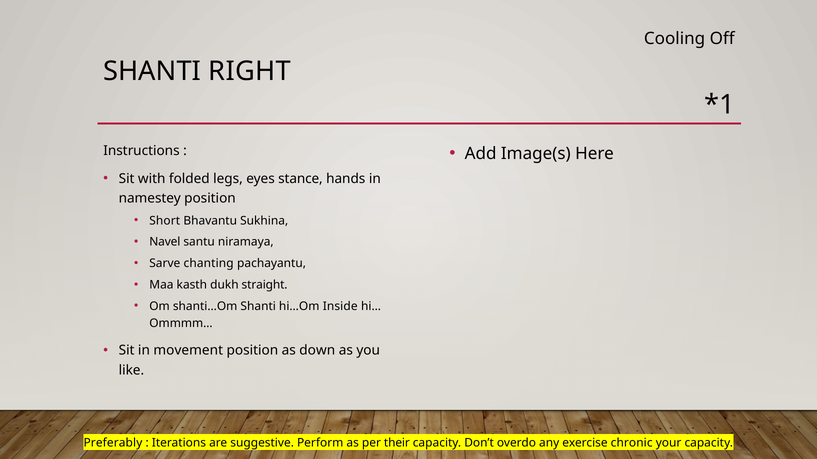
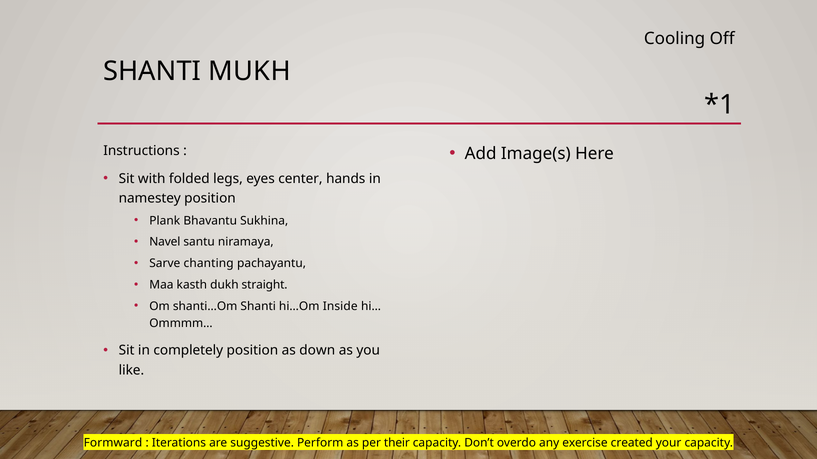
RIGHT: RIGHT -> MUKH (250, 72)
stance: stance -> center (300, 179)
Short: Short -> Plank (165, 221)
movement: movement -> completely (188, 351)
Preferably: Preferably -> Formward (113, 443)
chronic: chronic -> created (632, 443)
